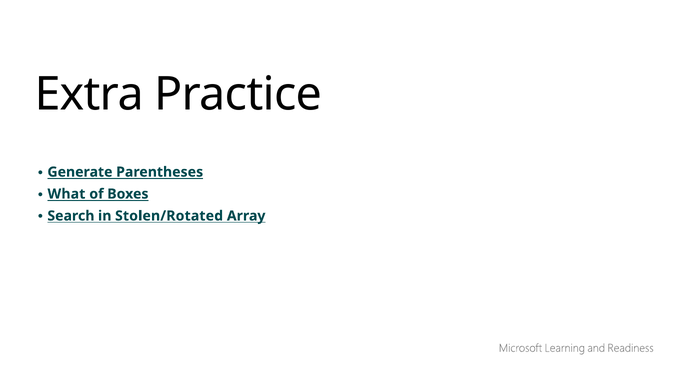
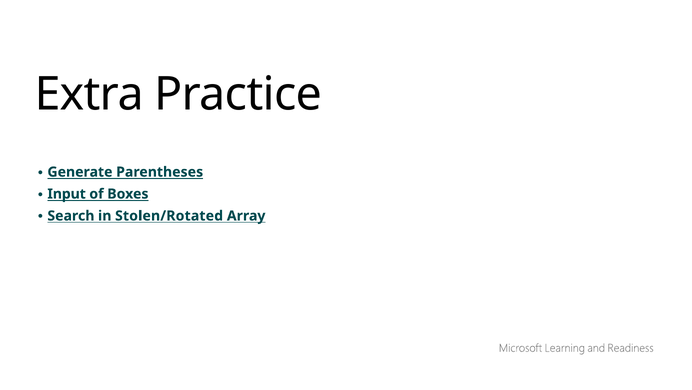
What: What -> Input (67, 194)
